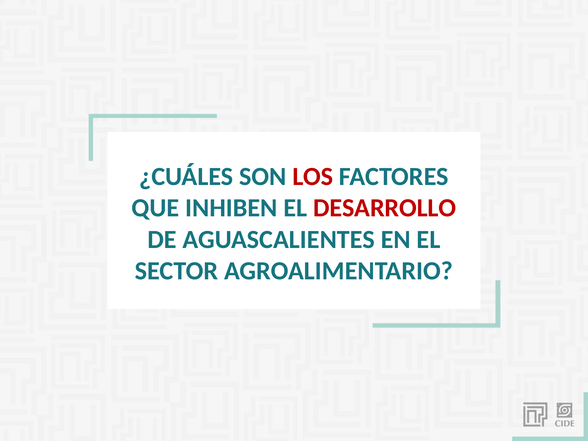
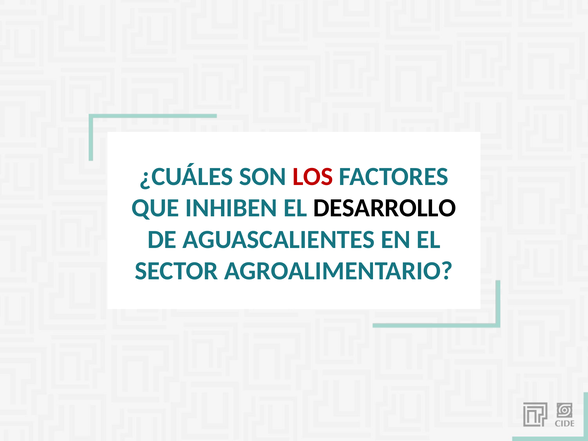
DESARROLLO colour: red -> black (385, 208)
